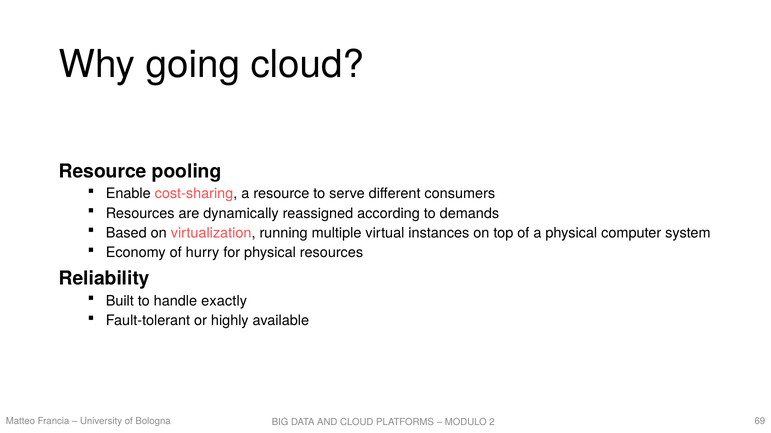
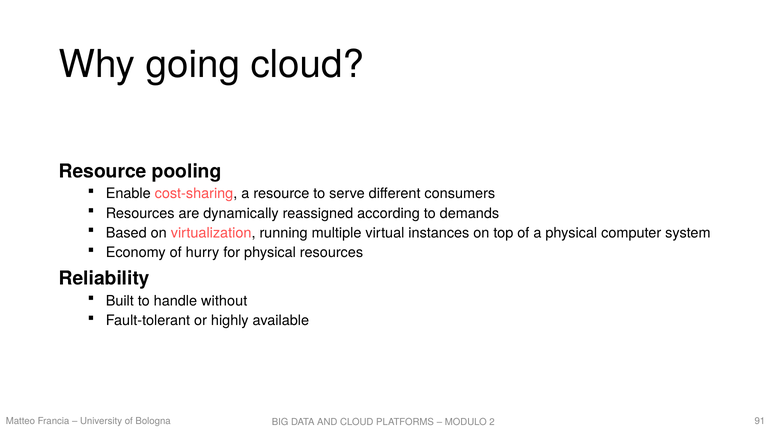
exactly: exactly -> without (224, 301)
69: 69 -> 91 (760, 422)
